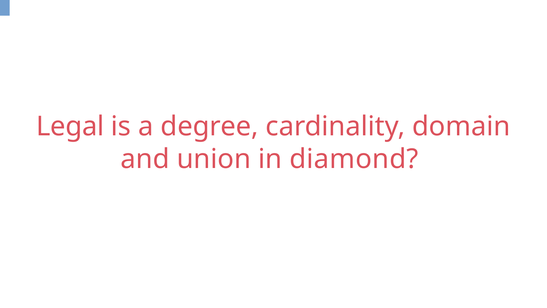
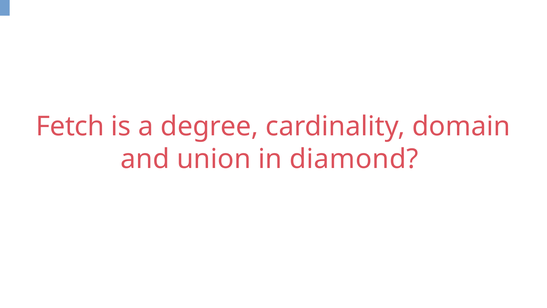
Legal: Legal -> Fetch (70, 126)
